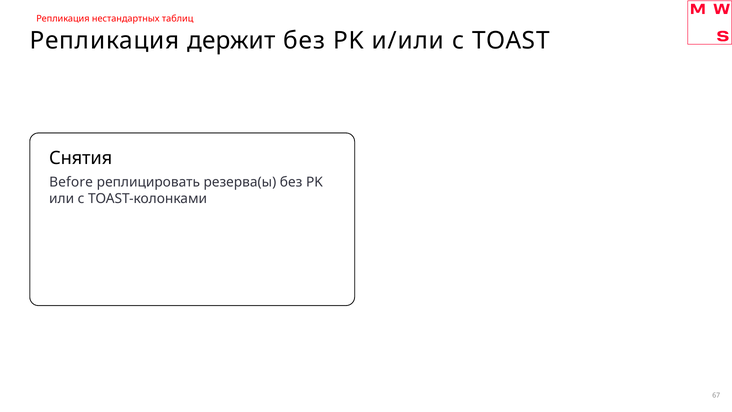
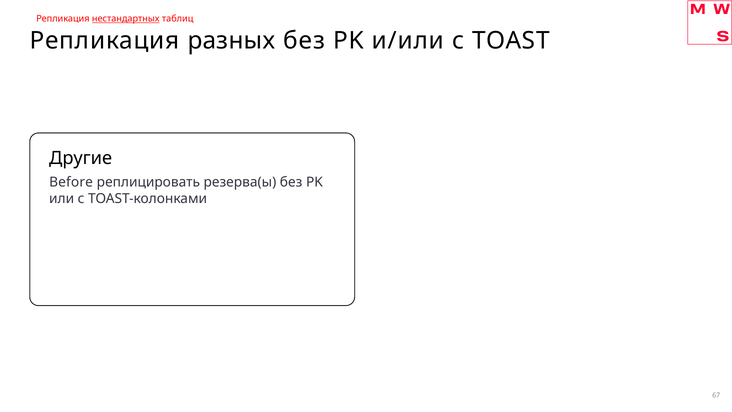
нестандартных underline: none -> present (126, 19)
держит: держит -> разных (231, 41)
Снятия: Снятия -> Другие (81, 158)
